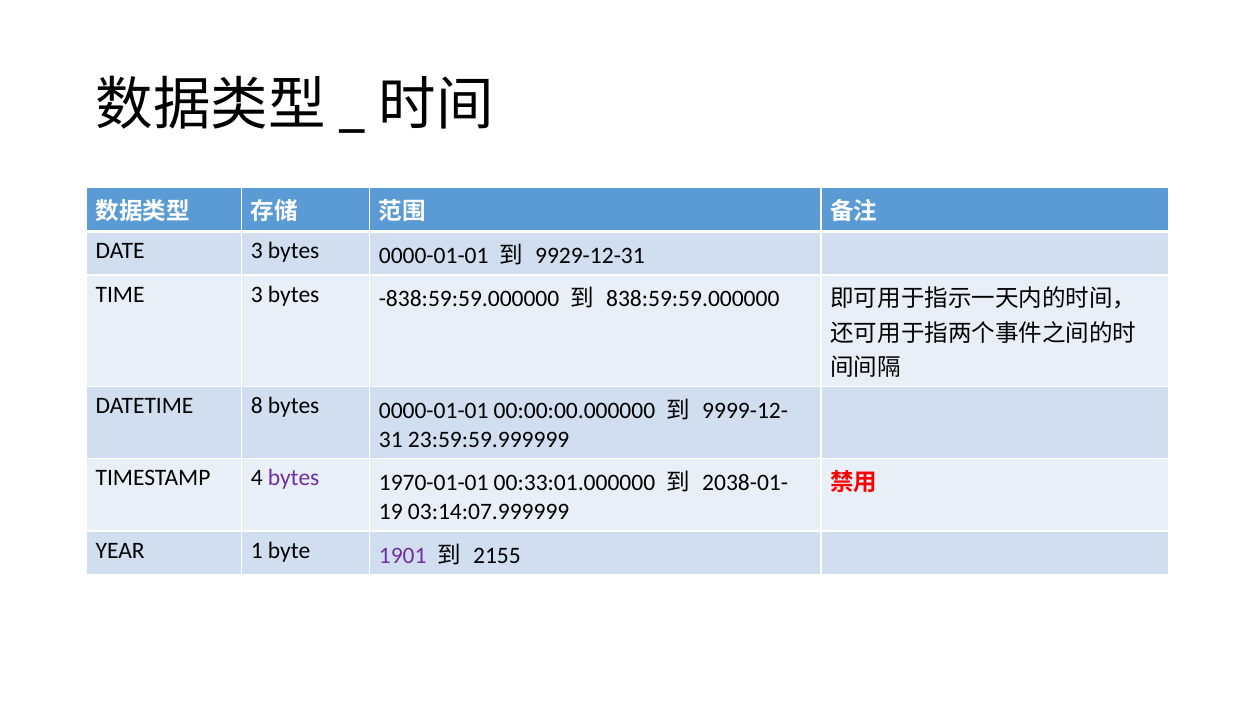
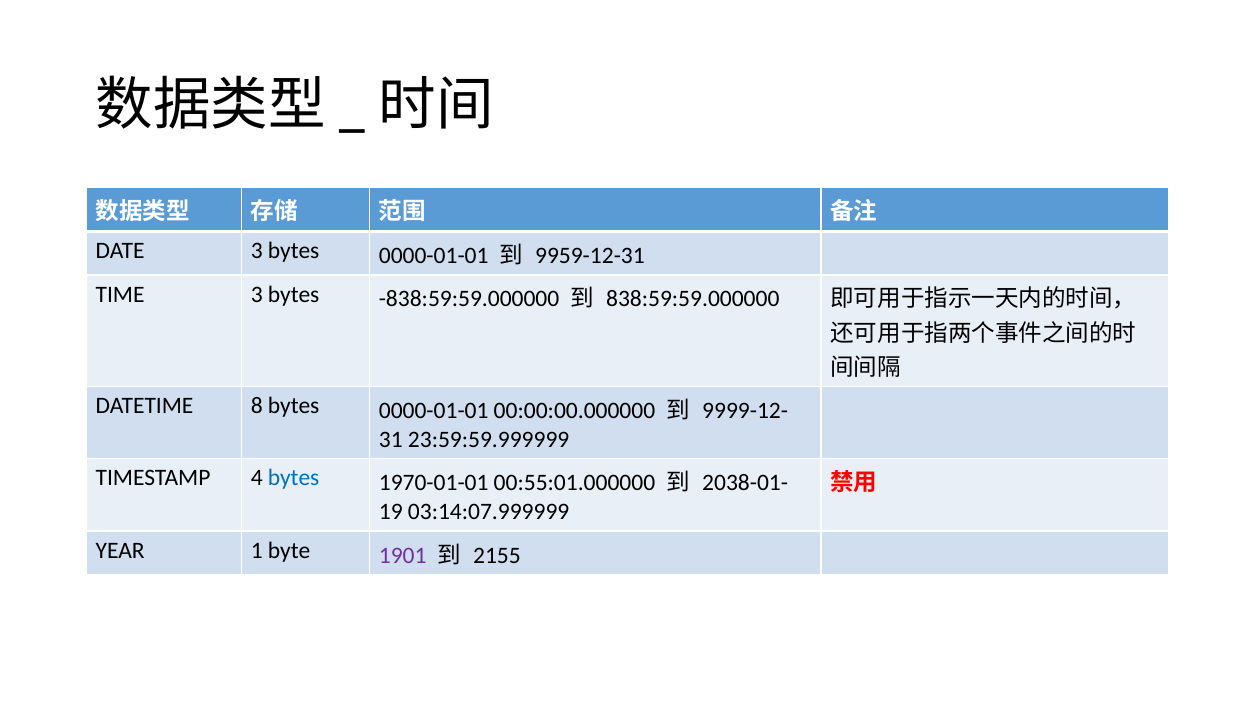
9929-12-31: 9929-12-31 -> 9959-12-31 (590, 256)
bytes colour: purple -> blue (294, 478)
00:33:01.000000: 00:33:01.000000 -> 00:55:01.000000 (574, 483)
